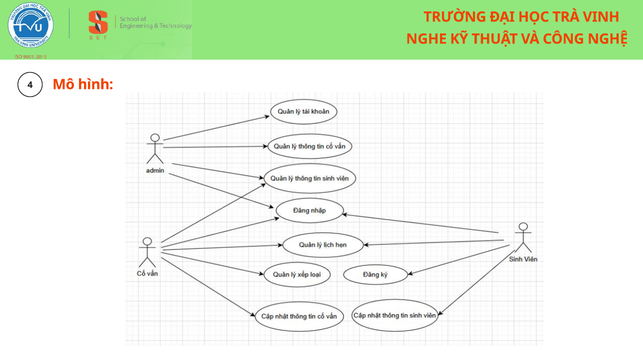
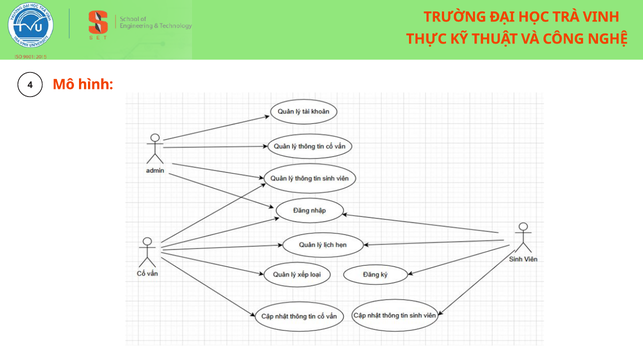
NGHE: NGHE -> THỰC (426, 39)
